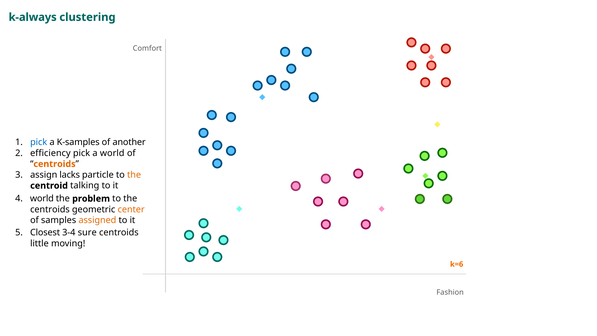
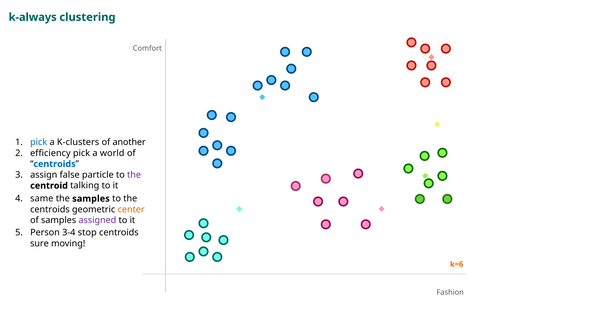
K-samples: K-samples -> K-clusters (78, 142)
centroids colour: orange -> blue (55, 164)
lacks: lacks -> false (70, 175)
the colour: orange -> purple (134, 175)
world: world -> same (42, 199)
the problem: problem -> samples (91, 199)
assigned colour: orange -> purple (97, 220)
Closest: Closest -> Person (45, 232)
sure: sure -> stop (87, 232)
little: little -> sure (39, 243)
